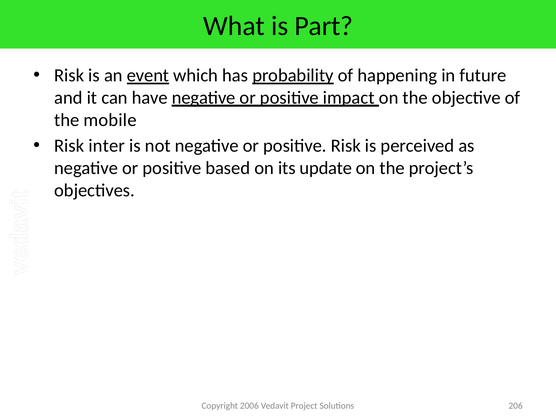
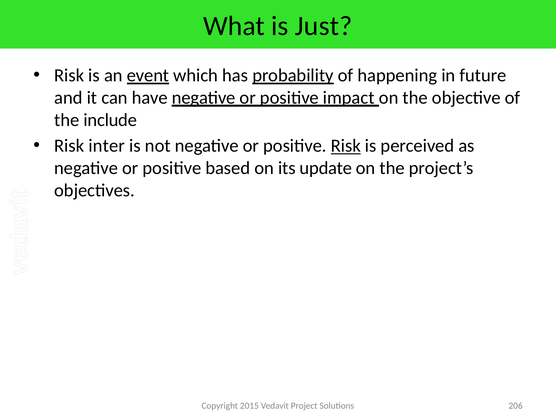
Part: Part -> Just (323, 26)
mobile: mobile -> include (110, 120)
Risk underline: none -> present (346, 146)
2006: 2006 -> 2015 (249, 406)
